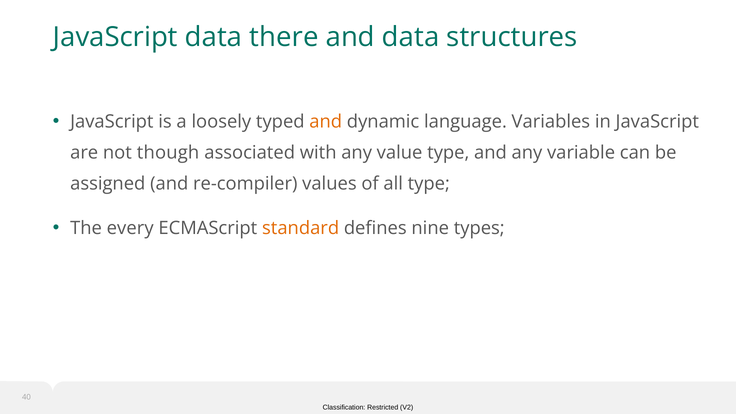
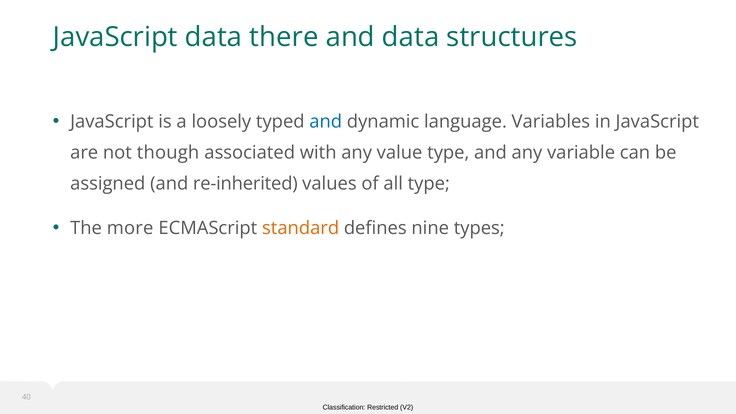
and colour: orange -> blue (326, 122)
re-compiler: re-compiler -> re-inherited (245, 183)
every: every -> more (130, 228)
